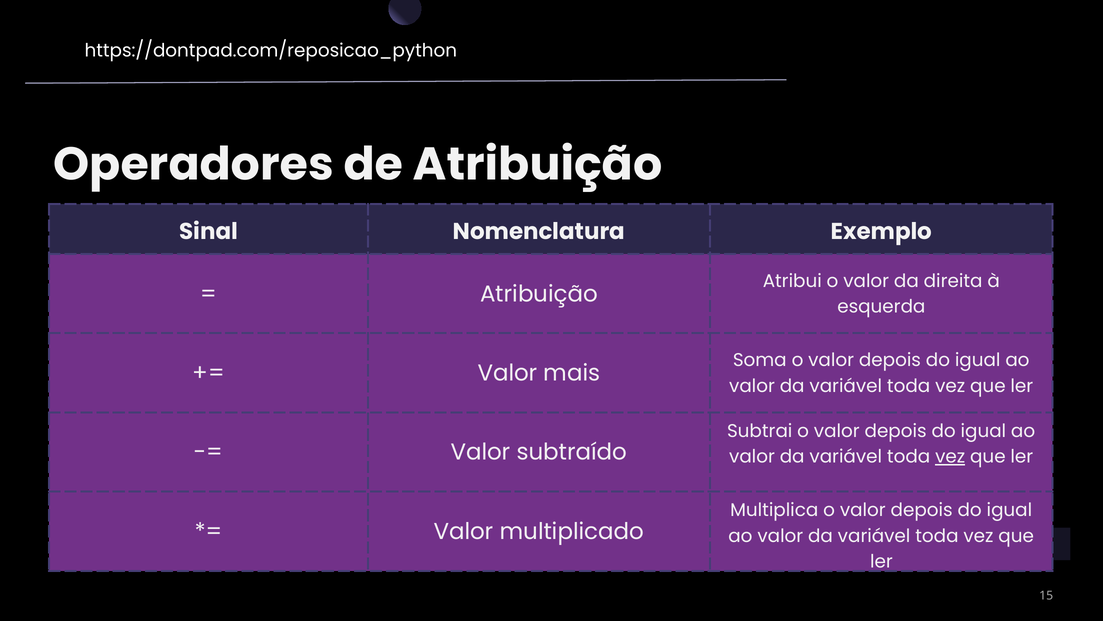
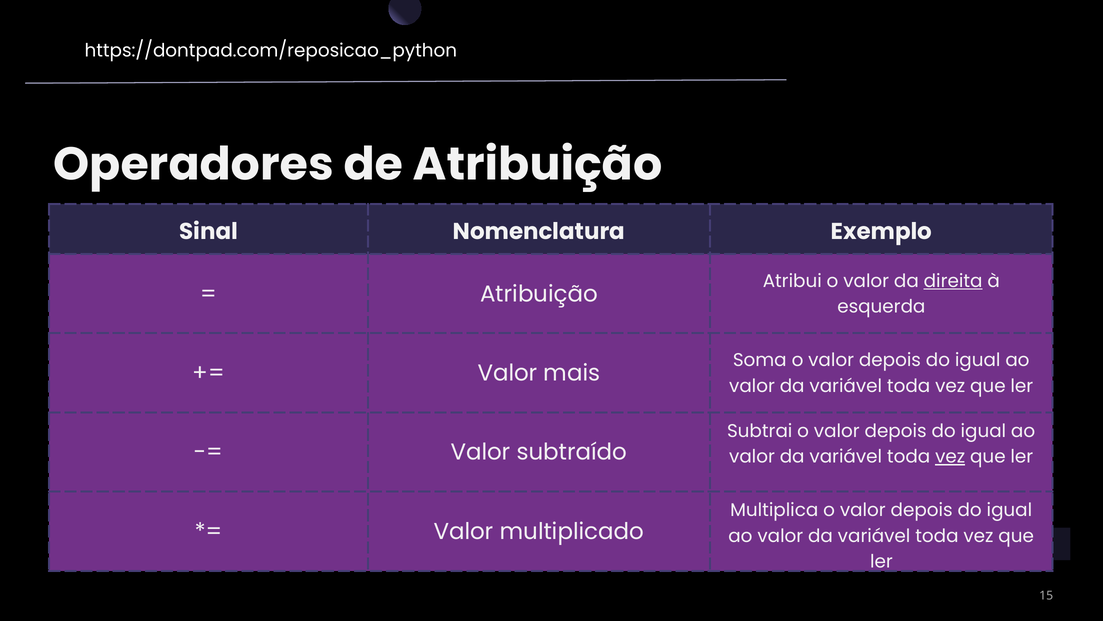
direita underline: none -> present (953, 281)
